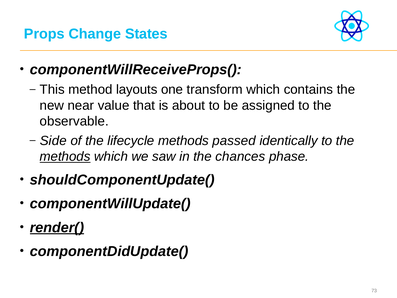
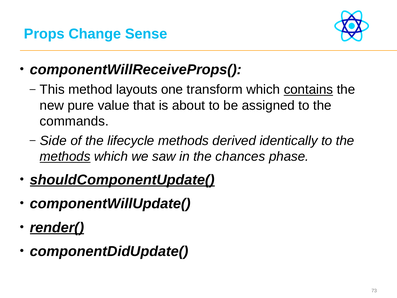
States: States -> Sense (146, 34)
contains underline: none -> present (308, 90)
near: near -> pure (81, 105)
observable: observable -> commands (74, 121)
passed: passed -> derived (234, 141)
shouldComponentUpdate( underline: none -> present (122, 180)
